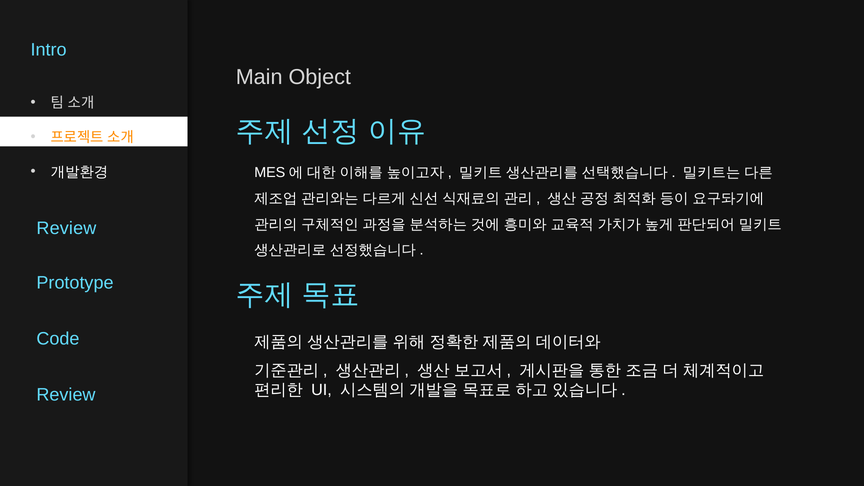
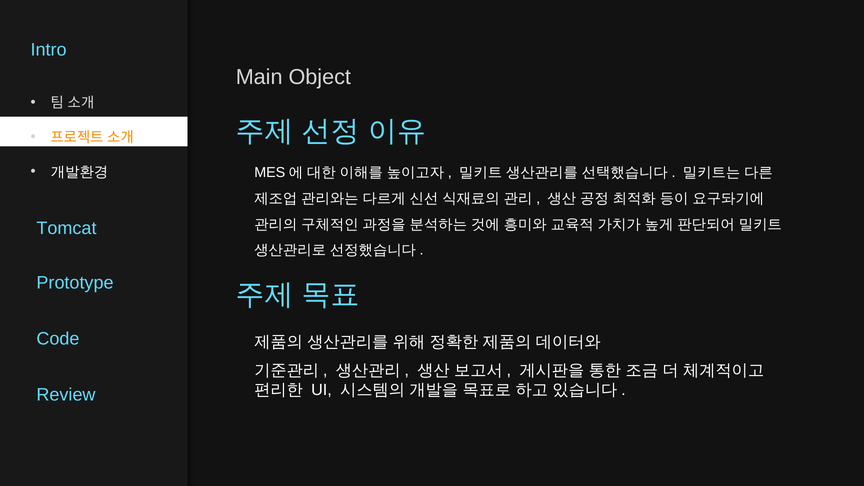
Review: Review -> Tomcat (66, 229)
